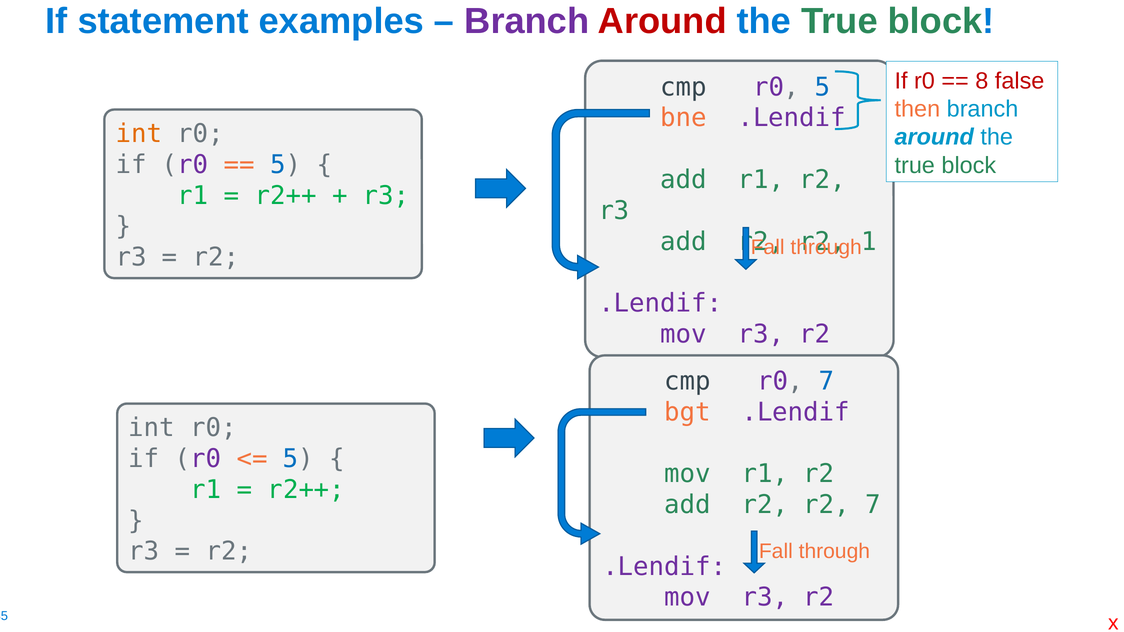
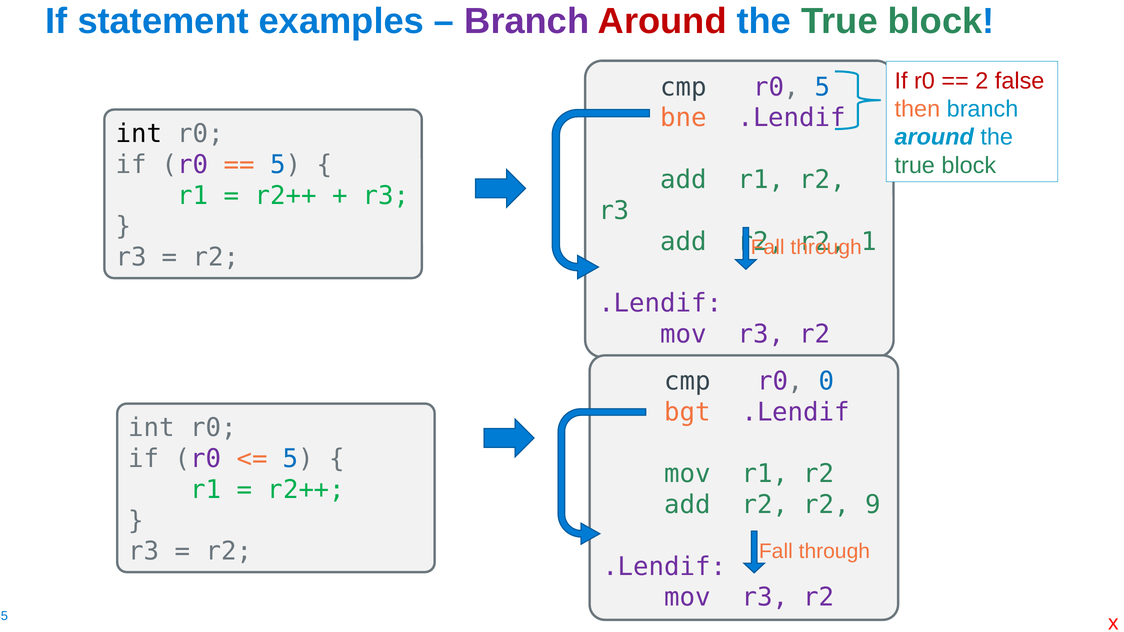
8: 8 -> 2 (982, 81)
int colour: orange -> black (139, 134)
r0 7: 7 -> 0 (827, 381)
r2 7: 7 -> 9 (873, 505)
